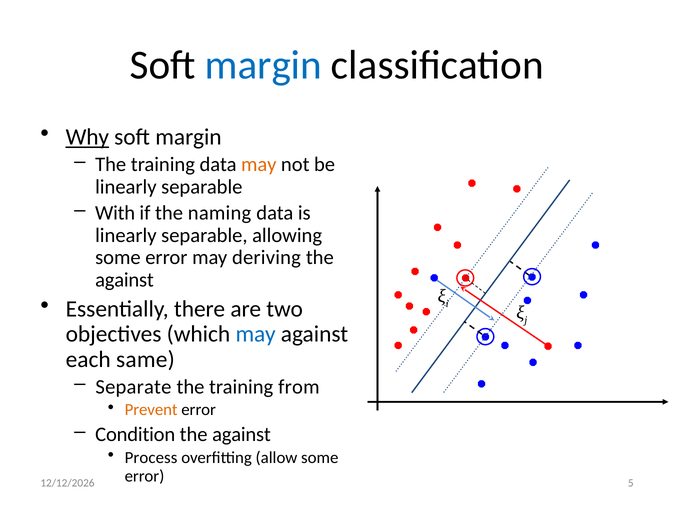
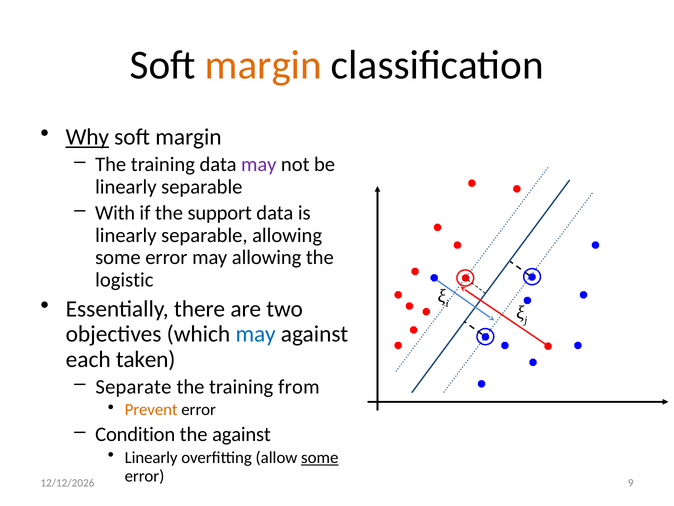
margin colour: blue -> orange (263, 65)
may colour: orange -> purple (259, 164)
naming: naming -> support (220, 213)
may deriving: deriving -> allowing (267, 257)
against: against -> logistic (124, 280)
same: same -> taken (146, 359)
Process: Process -> Linearly (151, 457)
some underline: none -> present (320, 457)
5: 5 -> 9 (631, 483)
